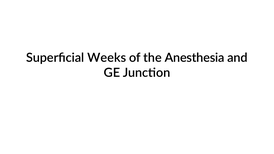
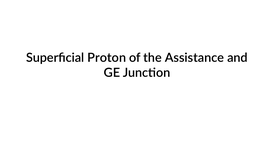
Weeks: Weeks -> Proton (107, 58)
Anesthesia: Anesthesia -> Assistance (194, 58)
